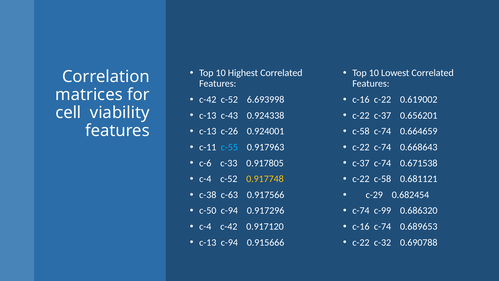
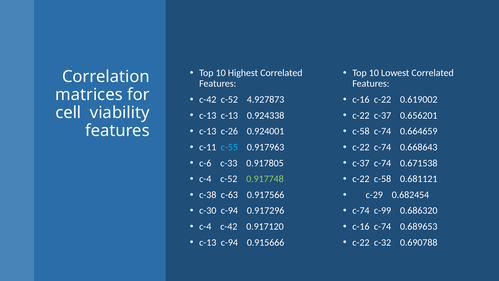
6.693998: 6.693998 -> 4.927873 (266, 99)
c-13 c-43: c-43 -> c-13 (229, 115)
0.917748 colour: yellow -> light green (265, 179)
c-50: c-50 -> c-30 (208, 210)
